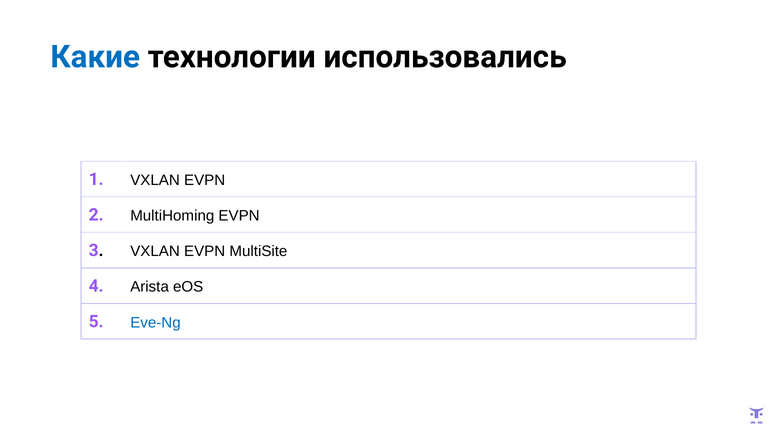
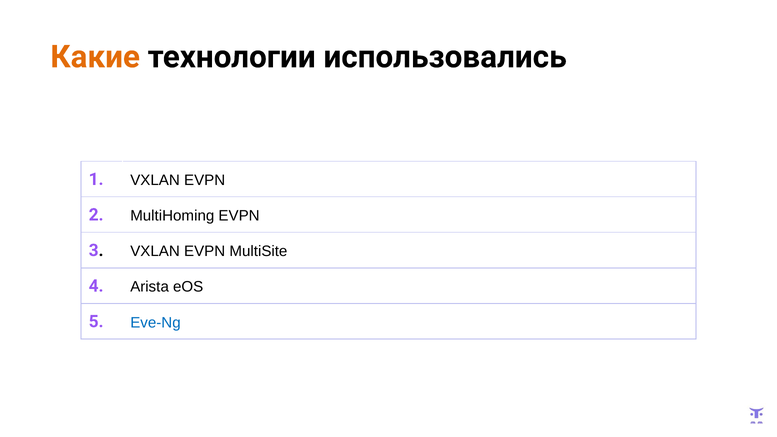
Какие colour: blue -> orange (95, 57)
